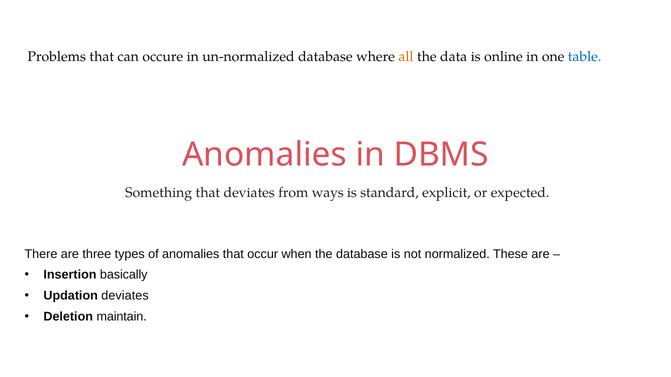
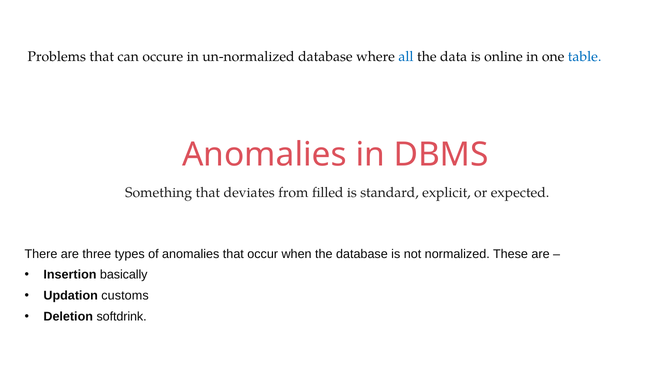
all colour: orange -> blue (406, 57)
ways: ways -> filled (328, 193)
Updation deviates: deviates -> customs (125, 296)
maintain: maintain -> softdrink (122, 317)
